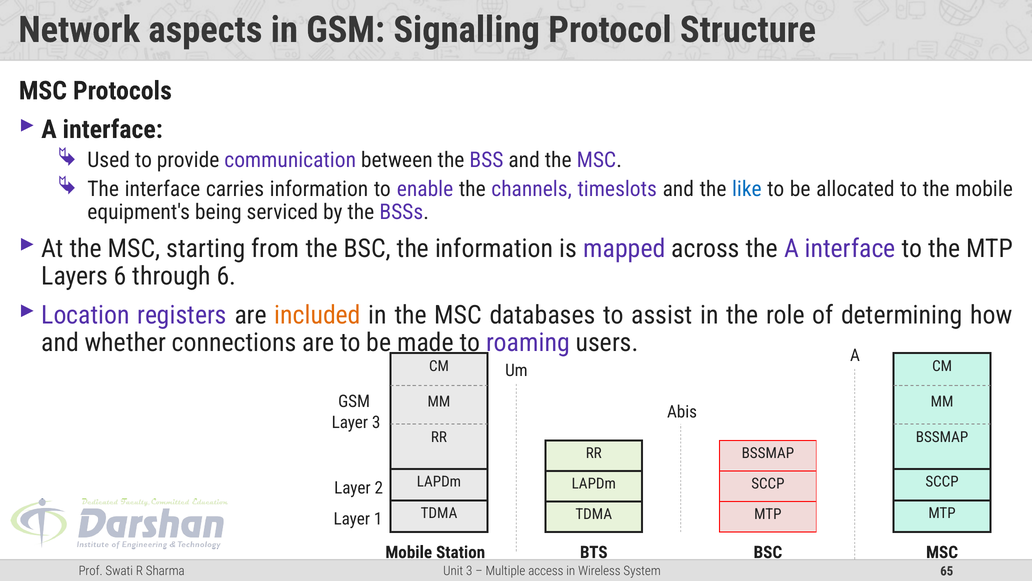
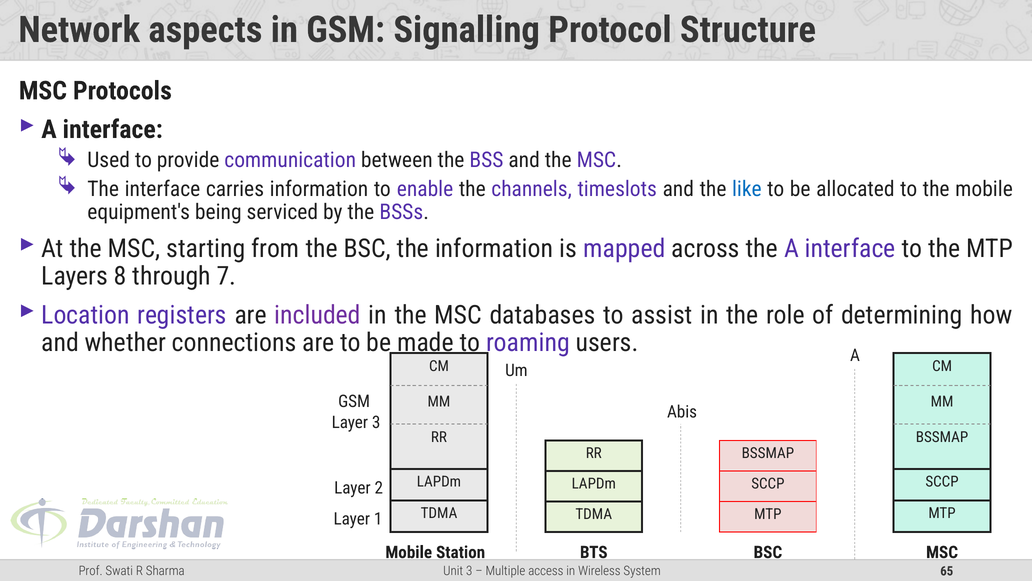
Layers 6: 6 -> 8 (120, 276)
through 6: 6 -> 7 (226, 276)
included colour: orange -> purple (318, 315)
